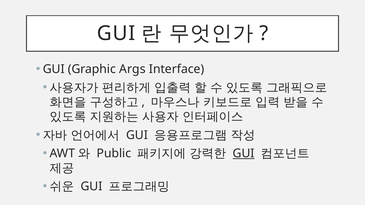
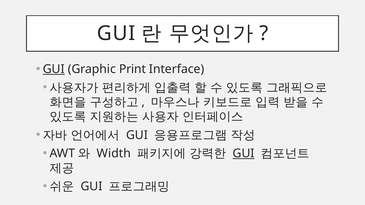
GUI underline: none -> present (54, 69)
Args: Args -> Print (133, 69)
Public: Public -> Width (114, 154)
